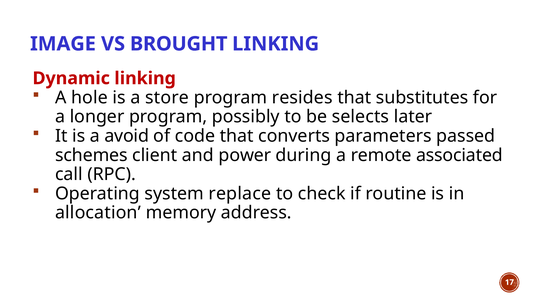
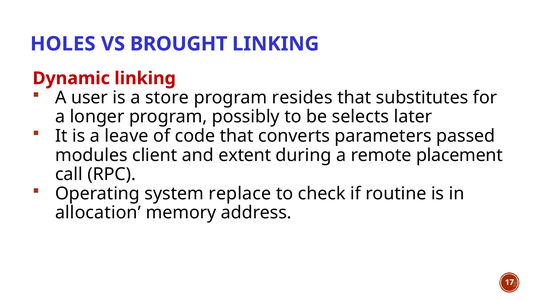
IMAGE: IMAGE -> HOLES (63, 44)
hole: hole -> user (90, 98)
avoid: avoid -> leave (127, 136)
schemes: schemes -> modules (91, 155)
power: power -> extent (245, 155)
associated: associated -> placement (459, 155)
